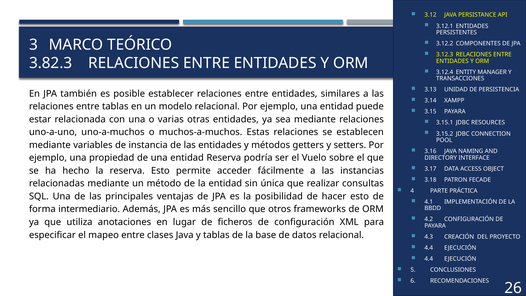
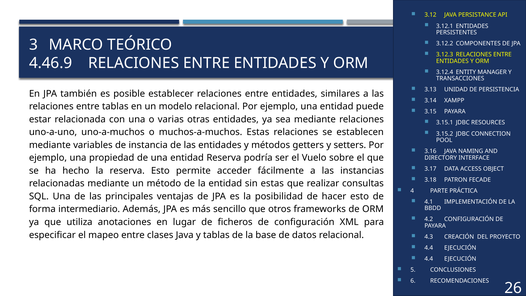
3.82.3: 3.82.3 -> 4.46.9 (51, 63)
sin única: única -> estas (272, 183)
